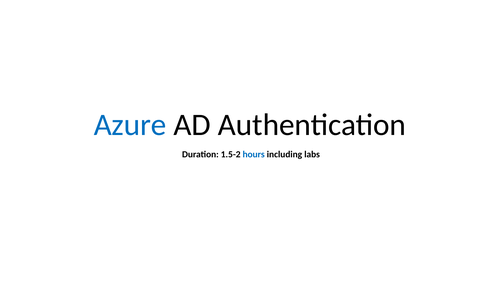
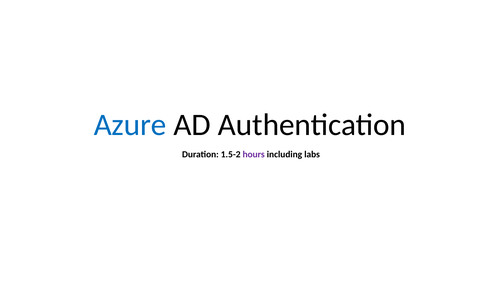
hours colour: blue -> purple (254, 155)
